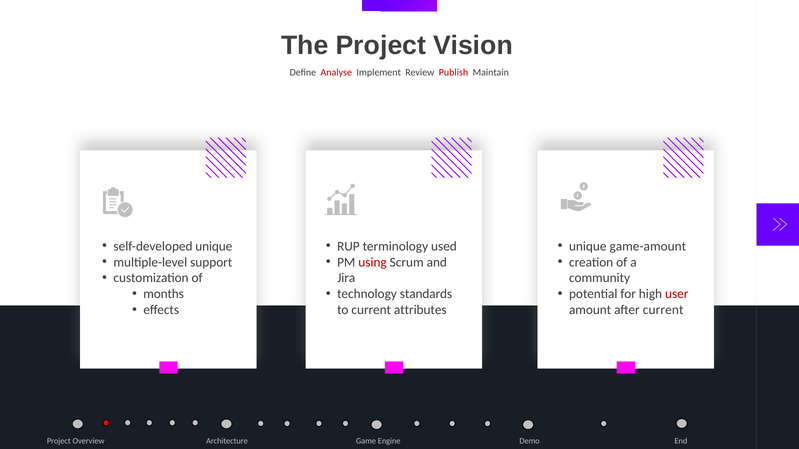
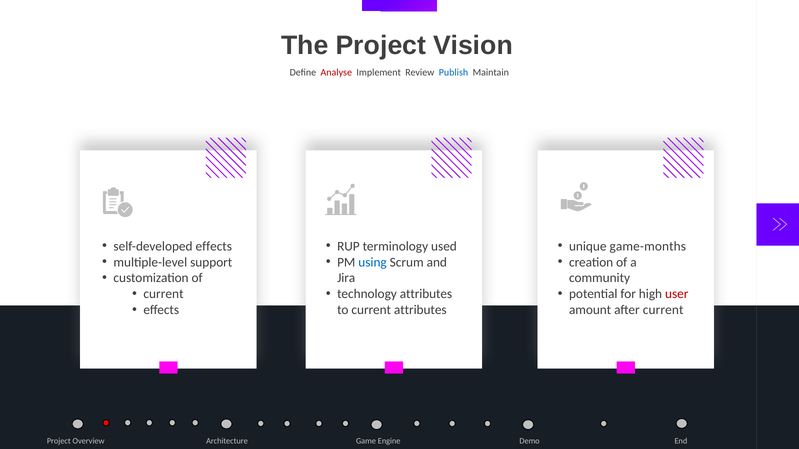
Publish colour: red -> blue (453, 73)
self-developed unique: unique -> effects (214, 246)
game-amount: game-amount -> game-months (648, 246)
using colour: red -> blue (373, 262)
months: months -> current (164, 294)
technology standards: standards -> attributes (426, 294)
